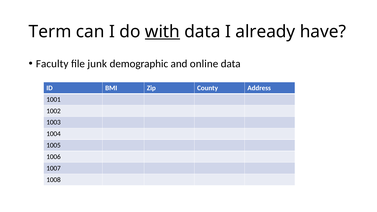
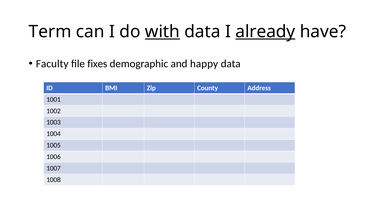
already underline: none -> present (265, 32)
junk: junk -> fixes (97, 64)
online: online -> happy (204, 64)
